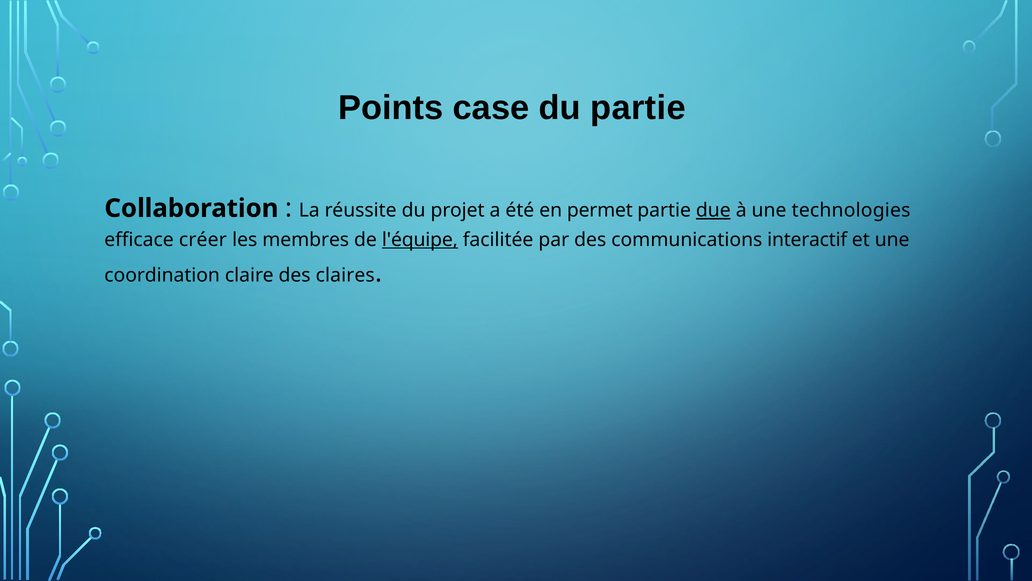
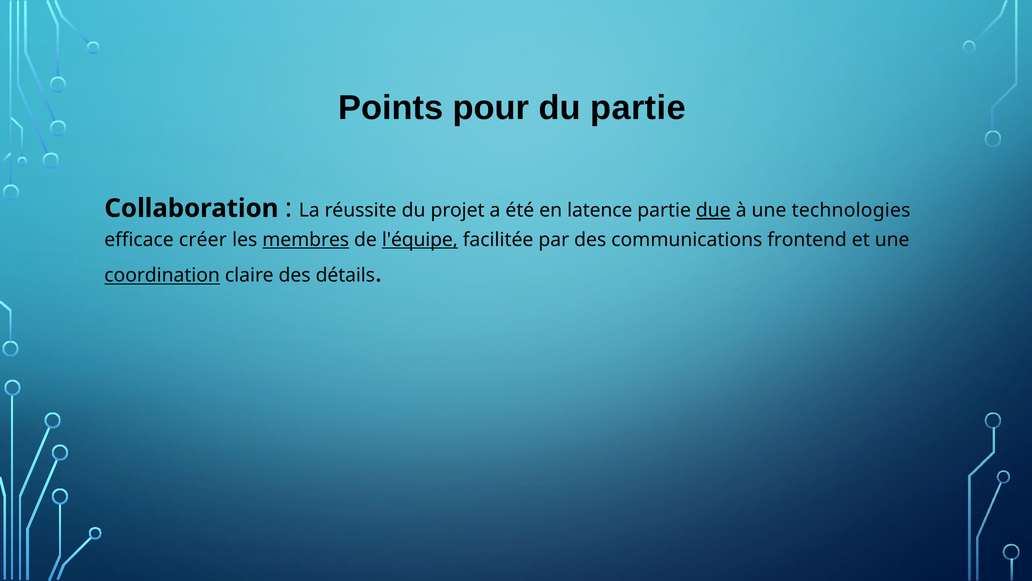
case: case -> pour (491, 108)
permet: permet -> latence (600, 210)
membres underline: none -> present (306, 239)
interactif: interactif -> frontend (807, 239)
coordination underline: none -> present (162, 275)
claires: claires -> détails (345, 275)
